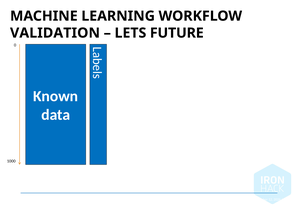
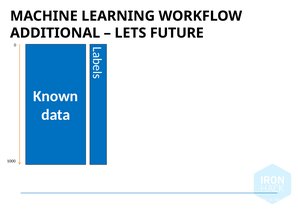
VALIDATION: VALIDATION -> ADDITIONAL (55, 33)
